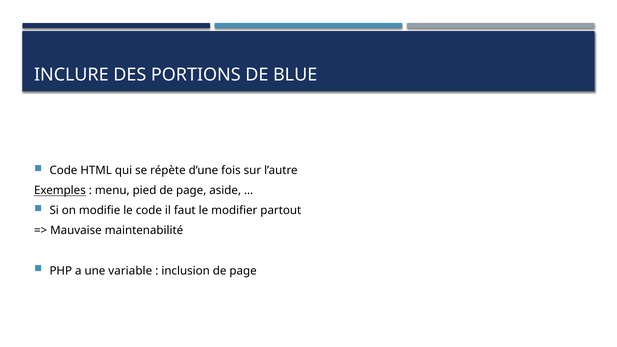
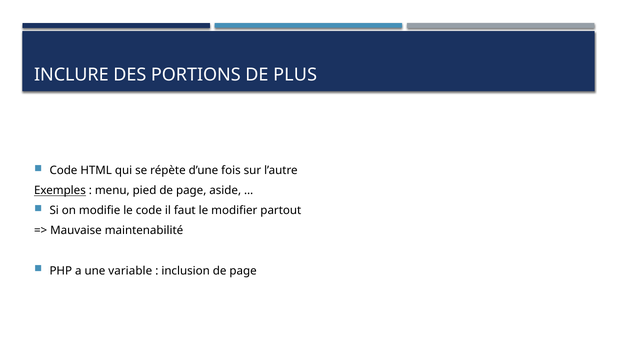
BLUE: BLUE -> PLUS (295, 75)
